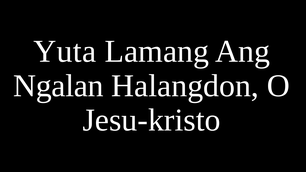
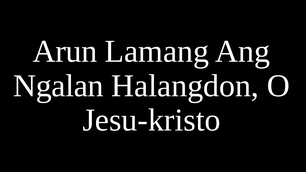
Yuta: Yuta -> Arun (65, 51)
